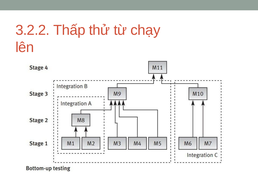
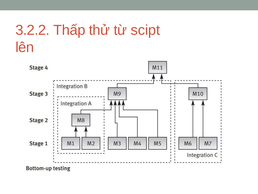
chạy: chạy -> scipt (145, 30)
